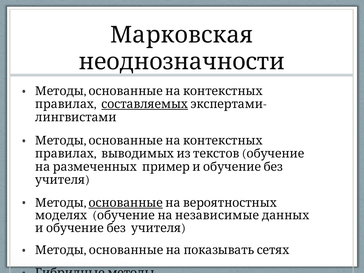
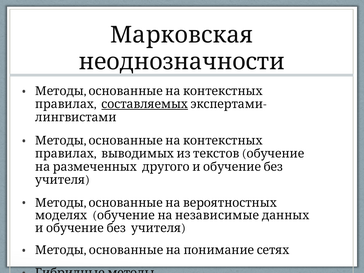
пример: пример -> другого (166, 167)
основанные underline: present -> none (126, 203)
показывать: показывать -> понимание (219, 250)
